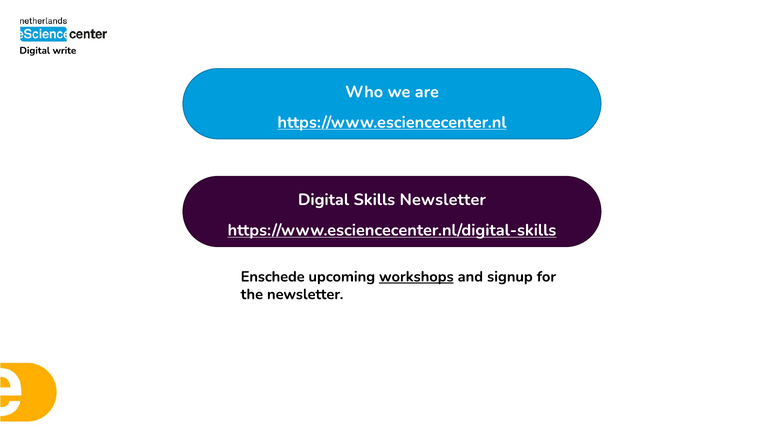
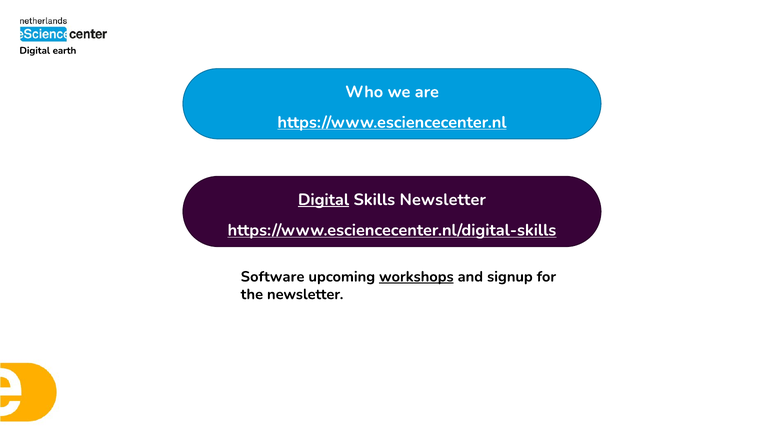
write: write -> earth (64, 51)
Digital underline: none -> present (324, 200)
Enschede: Enschede -> Software (273, 277)
